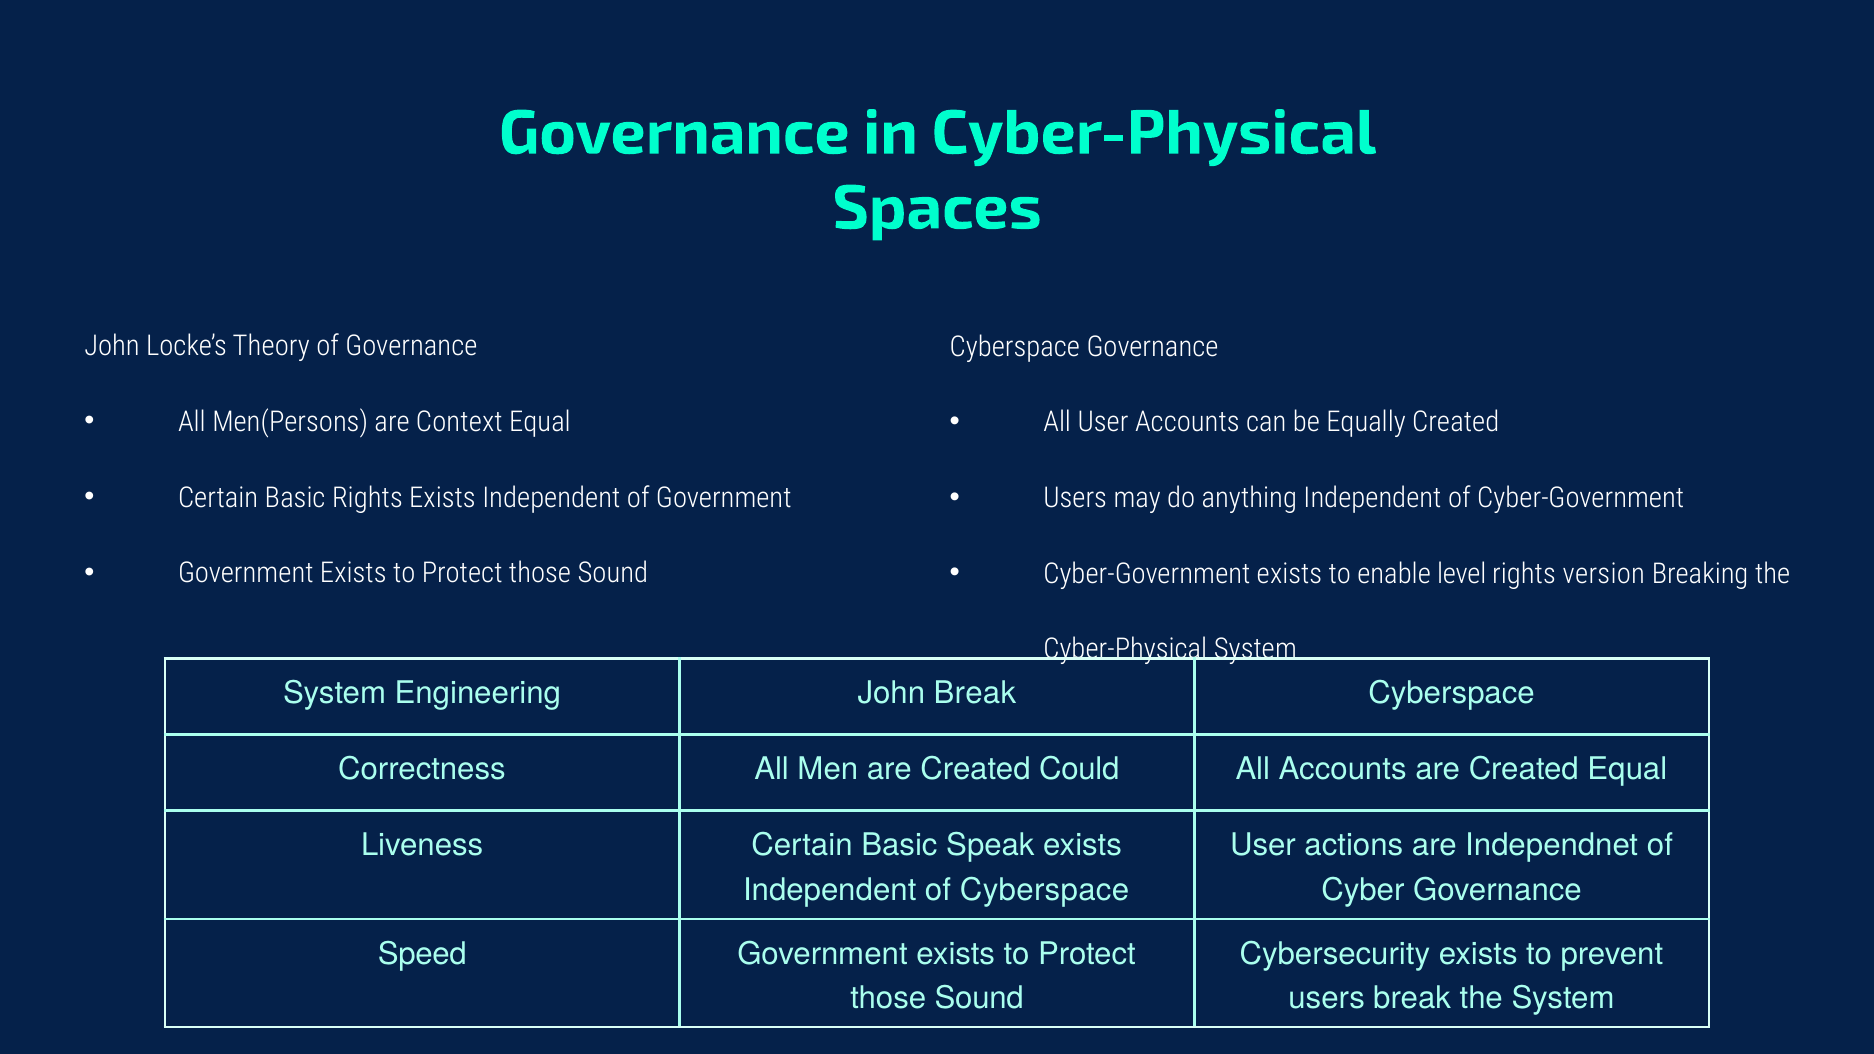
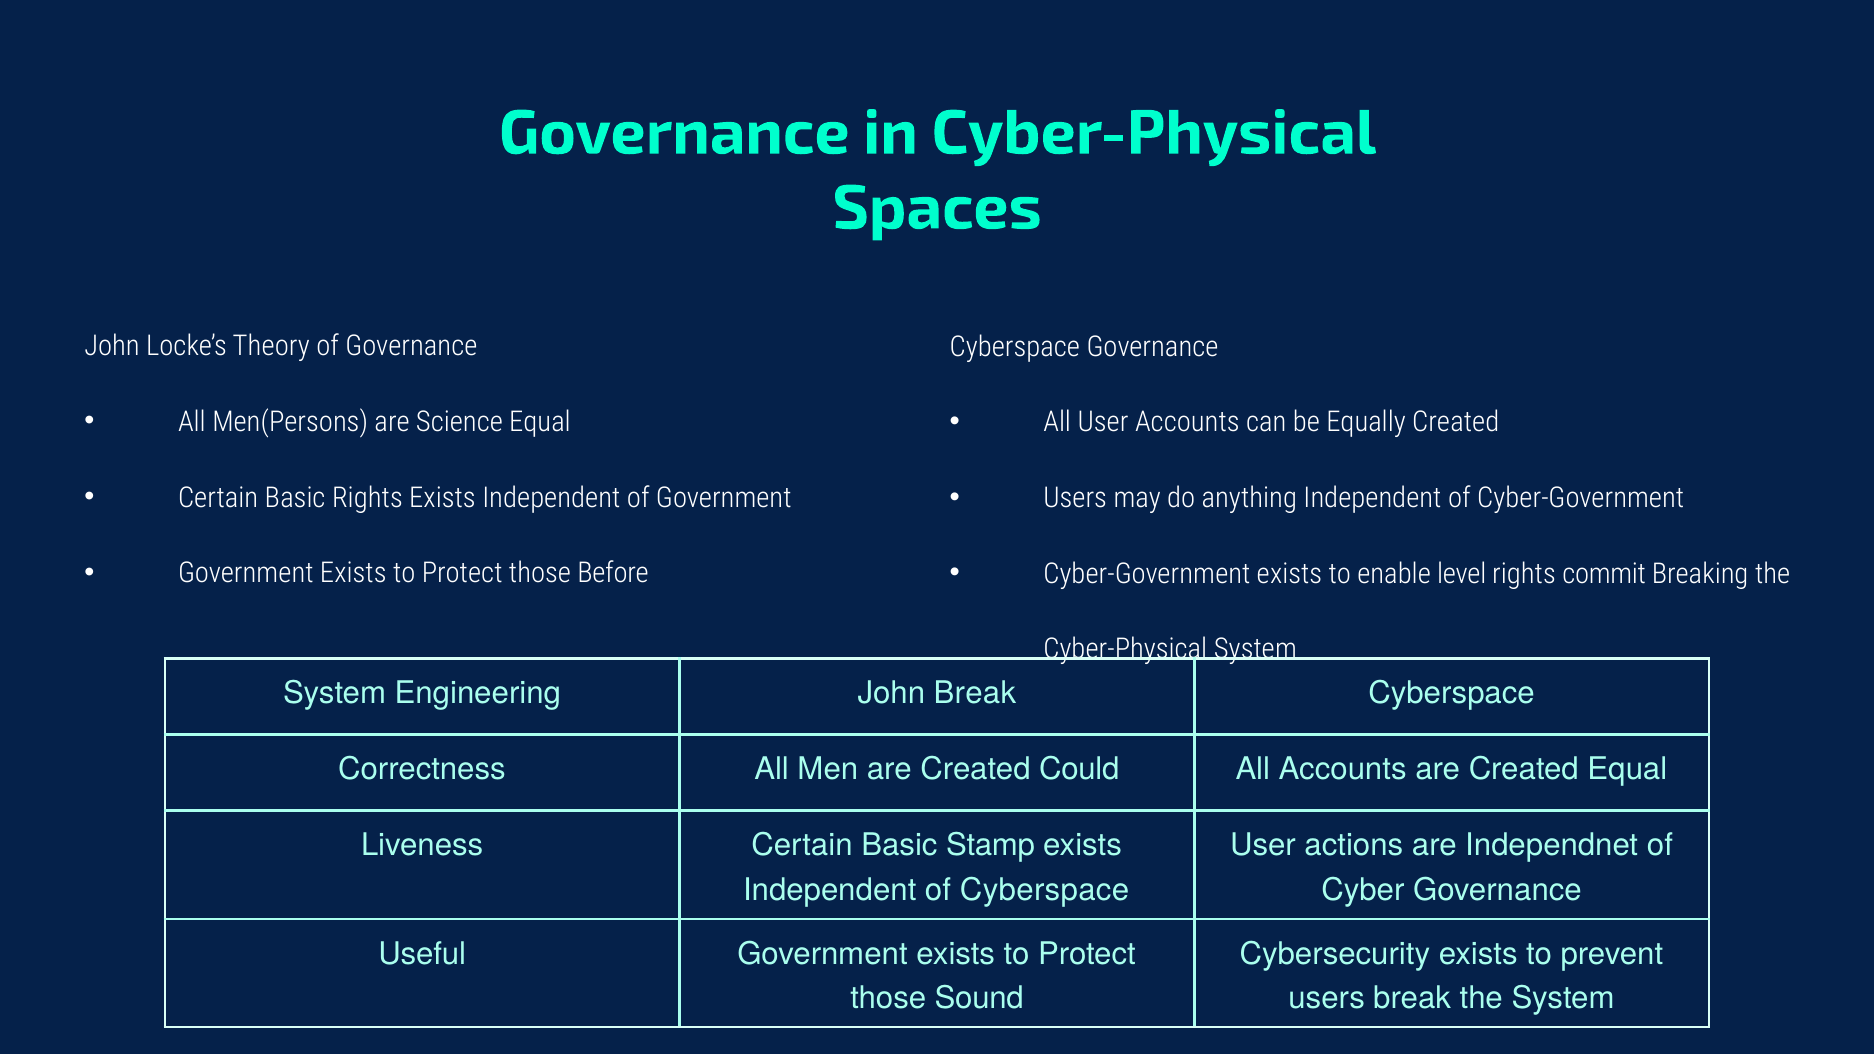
Context: Context -> Science (459, 422)
Sound: Sound -> Before (613, 574)
version: version -> commit (1604, 574)
Speak: Speak -> Stamp (991, 846)
Speed: Speed -> Useful (422, 954)
